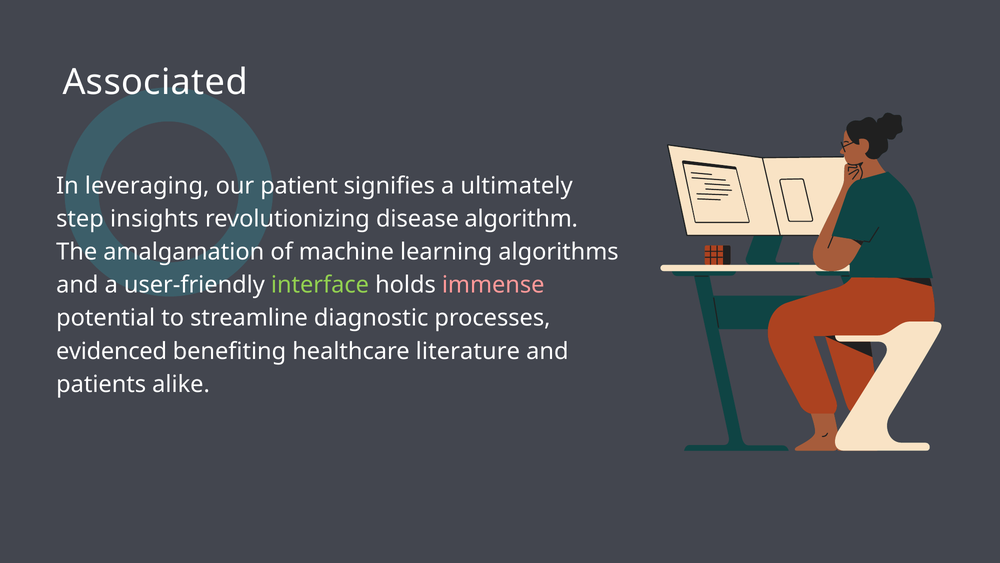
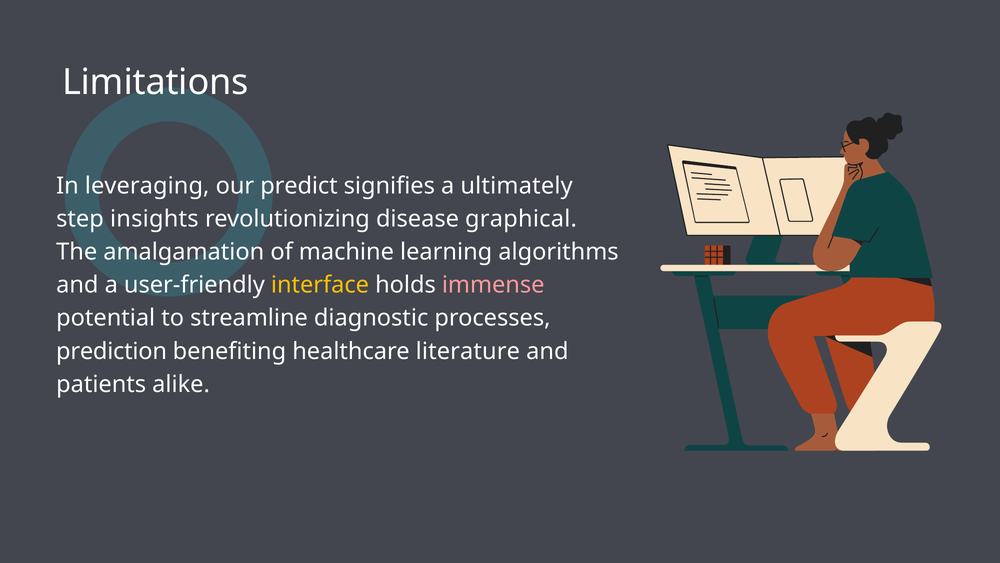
Associated: Associated -> Limitations (155, 82)
patient: patient -> predict (299, 186)
algorithm: algorithm -> graphical (521, 219)
interface colour: light green -> yellow (320, 285)
evidenced: evidenced -> prediction (112, 351)
